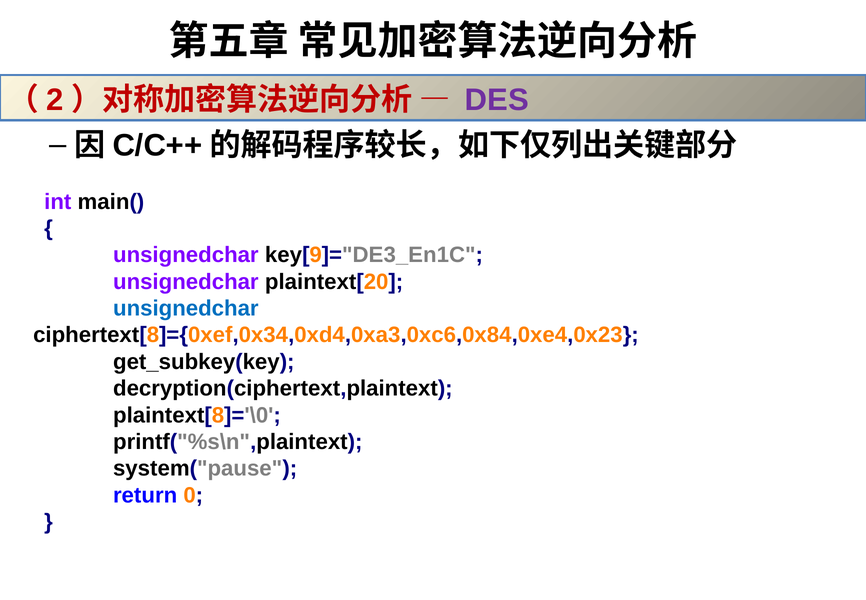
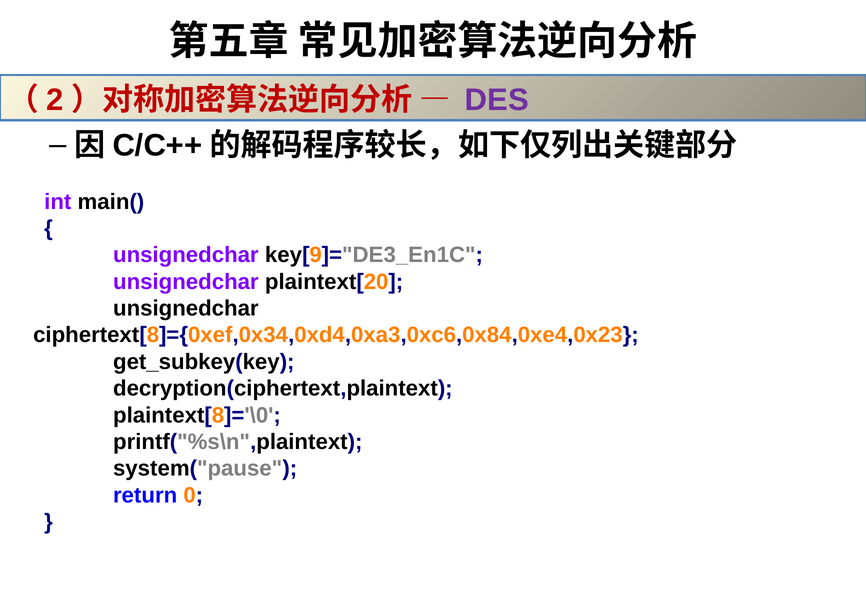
unsignedchar colour: blue -> black (186, 308)
